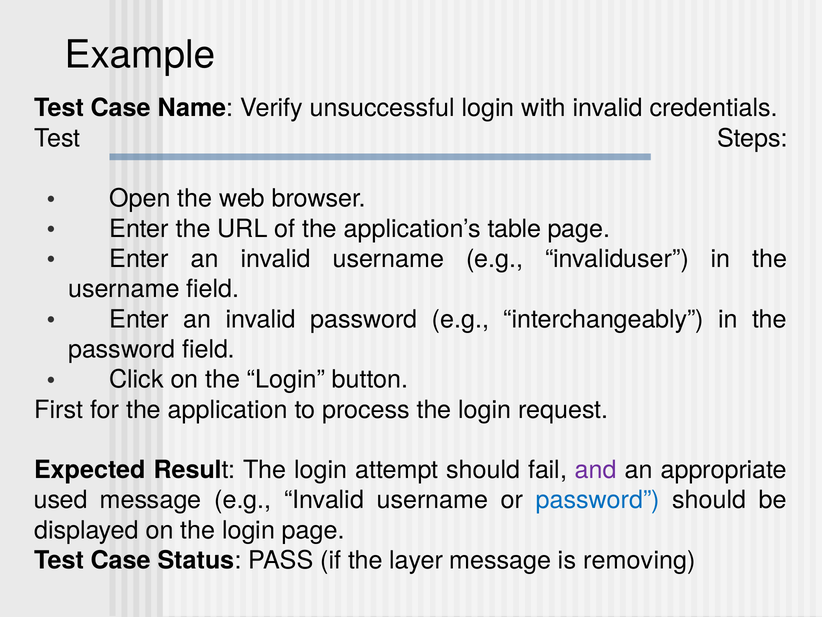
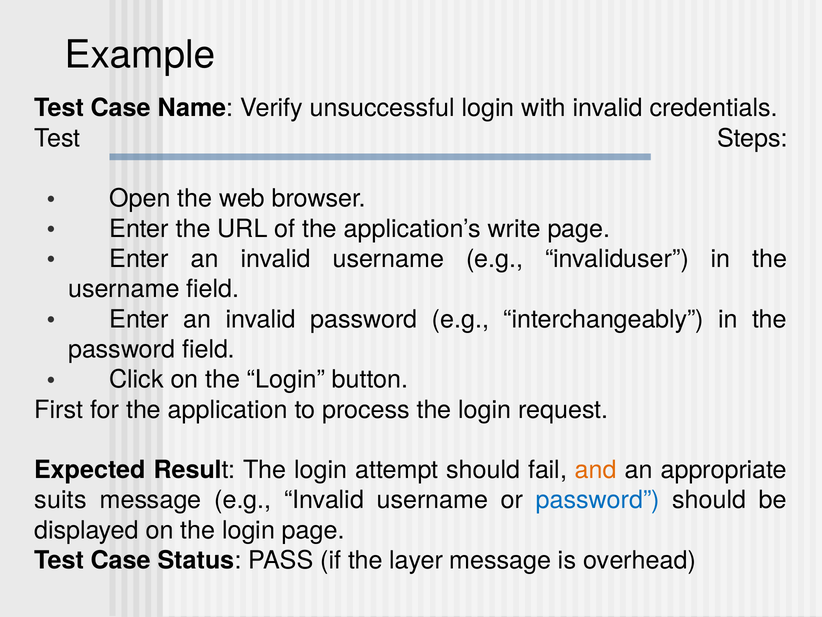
table: table -> write (514, 229)
and colour: purple -> orange (596, 470)
used: used -> suits (60, 500)
removing: removing -> overhead (639, 560)
